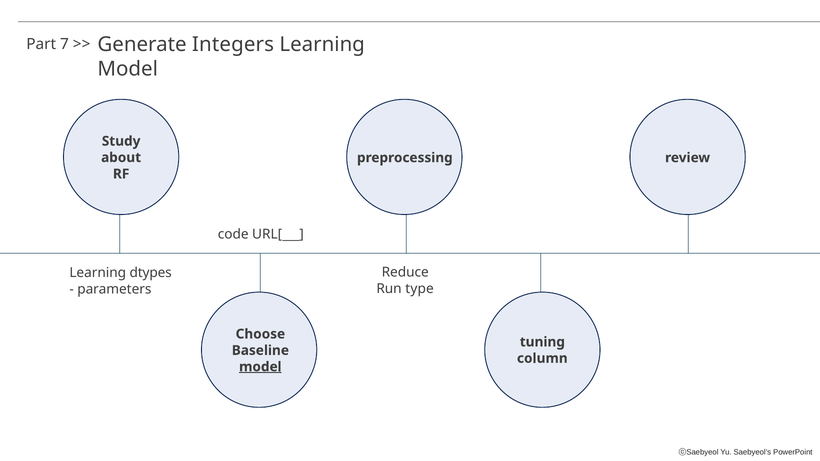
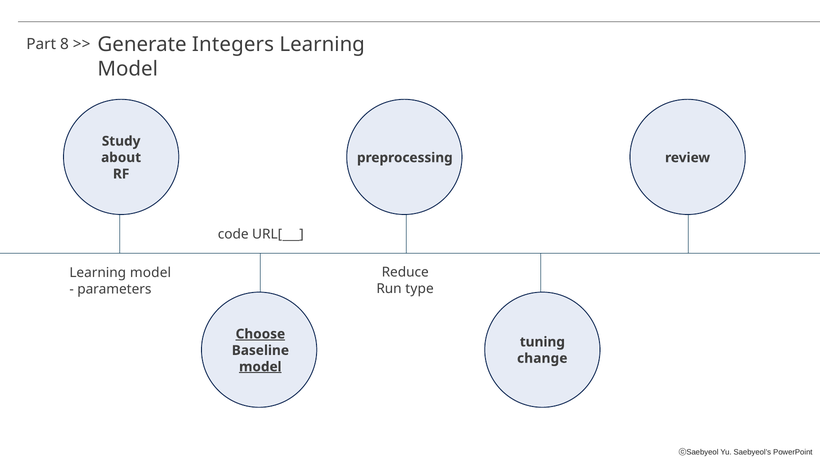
7: 7 -> 8 (64, 44)
dtypes: dtypes -> model (151, 273)
Choose underline: none -> present (260, 334)
column: column -> change (542, 358)
